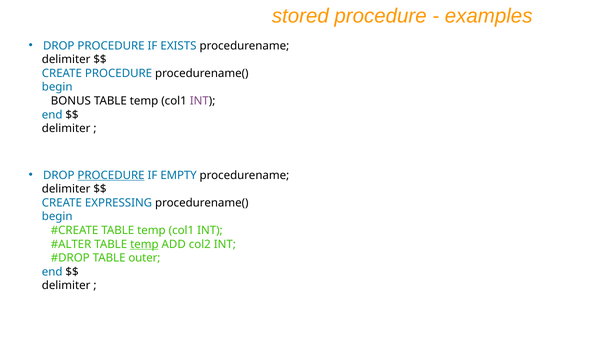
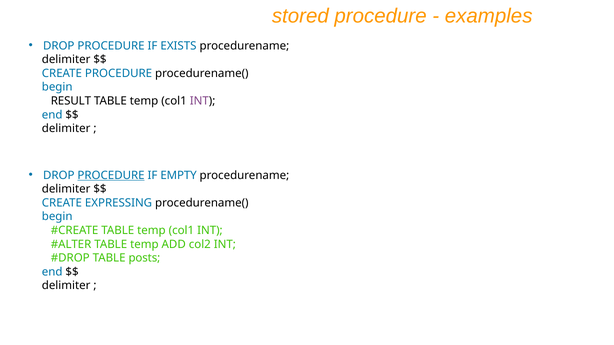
BONUS: BONUS -> RESULT (71, 101)
temp underline: present -> none (144, 244)
outer: outer -> posts (144, 258)
